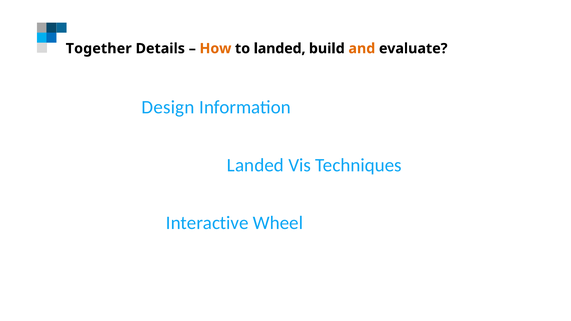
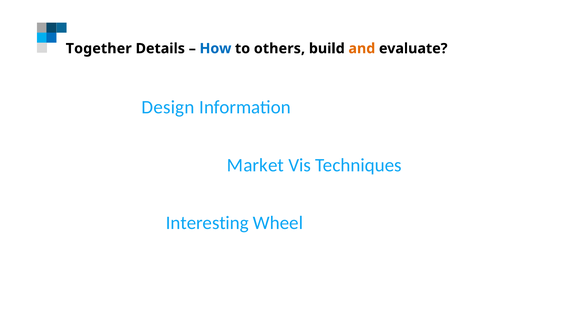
How colour: orange -> blue (215, 49)
to landed: landed -> others (279, 49)
Landed: Landed -> Market (255, 165)
Interactive: Interactive -> Interesting (207, 223)
